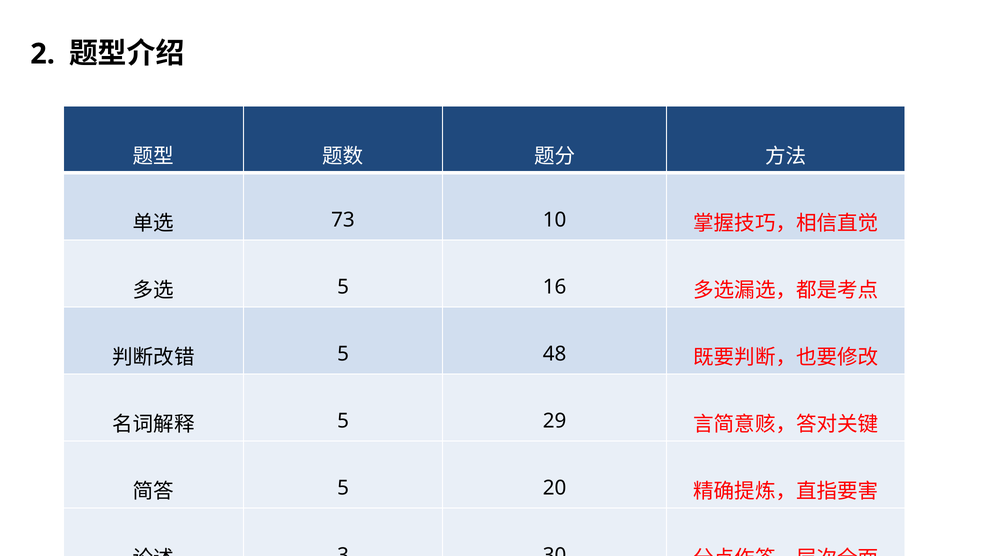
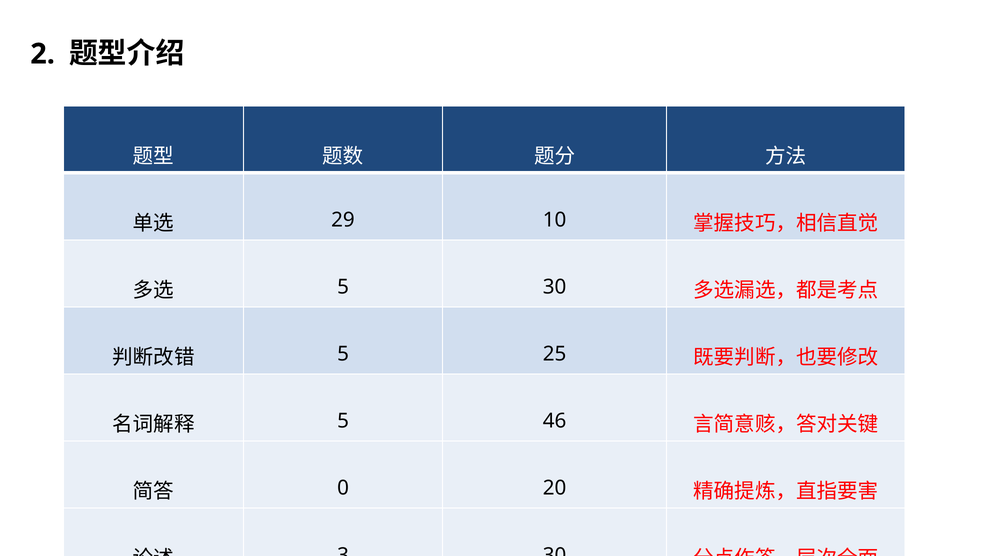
73: 73 -> 29 (343, 220)
5 16: 16 -> 30 (555, 287)
48: 48 -> 25 (555, 354)
29: 29 -> 46 (555, 421)
5: 5 -> 0 (343, 488)
